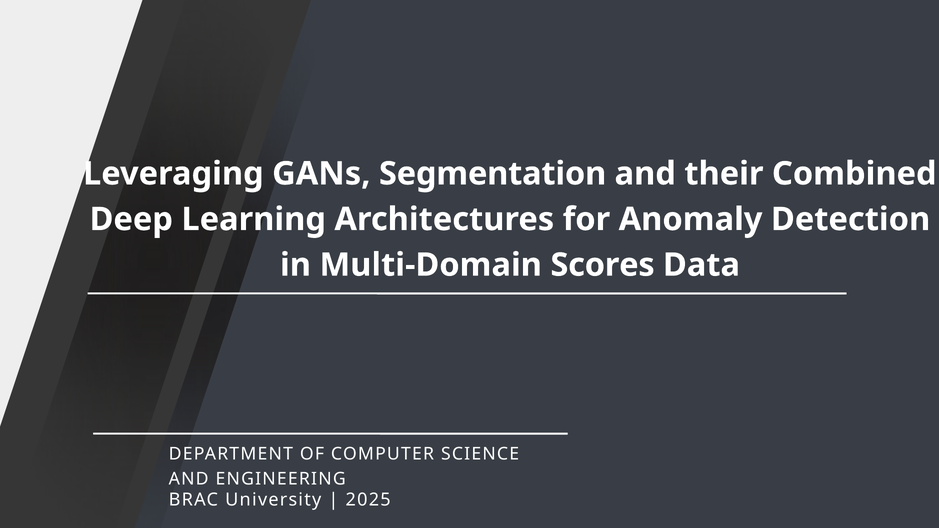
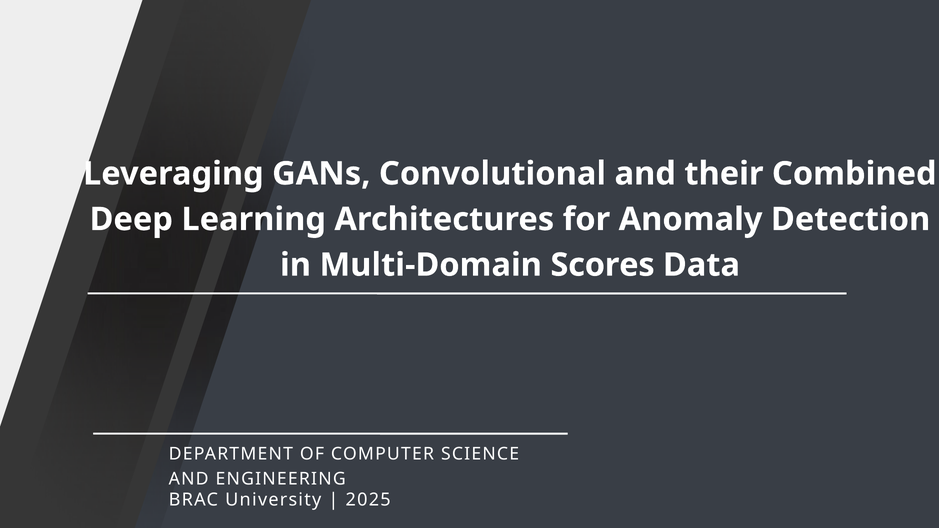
Segmentation: Segmentation -> Convolutional (492, 174)
